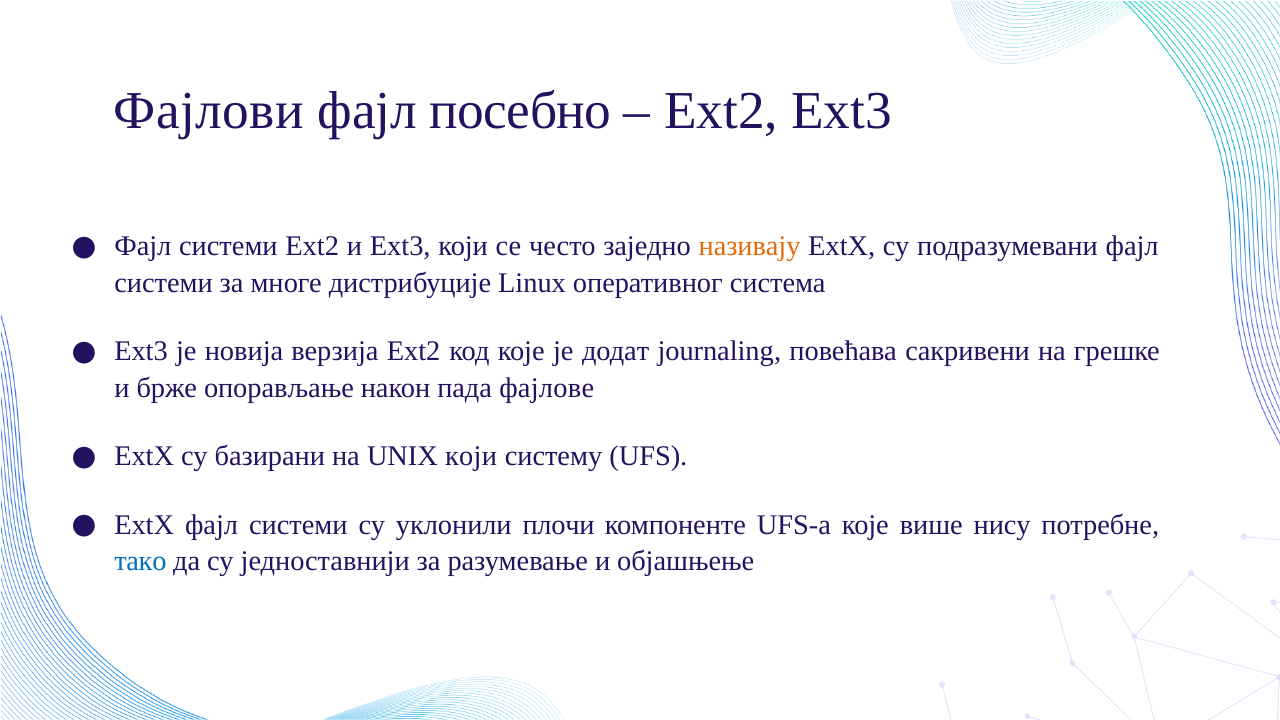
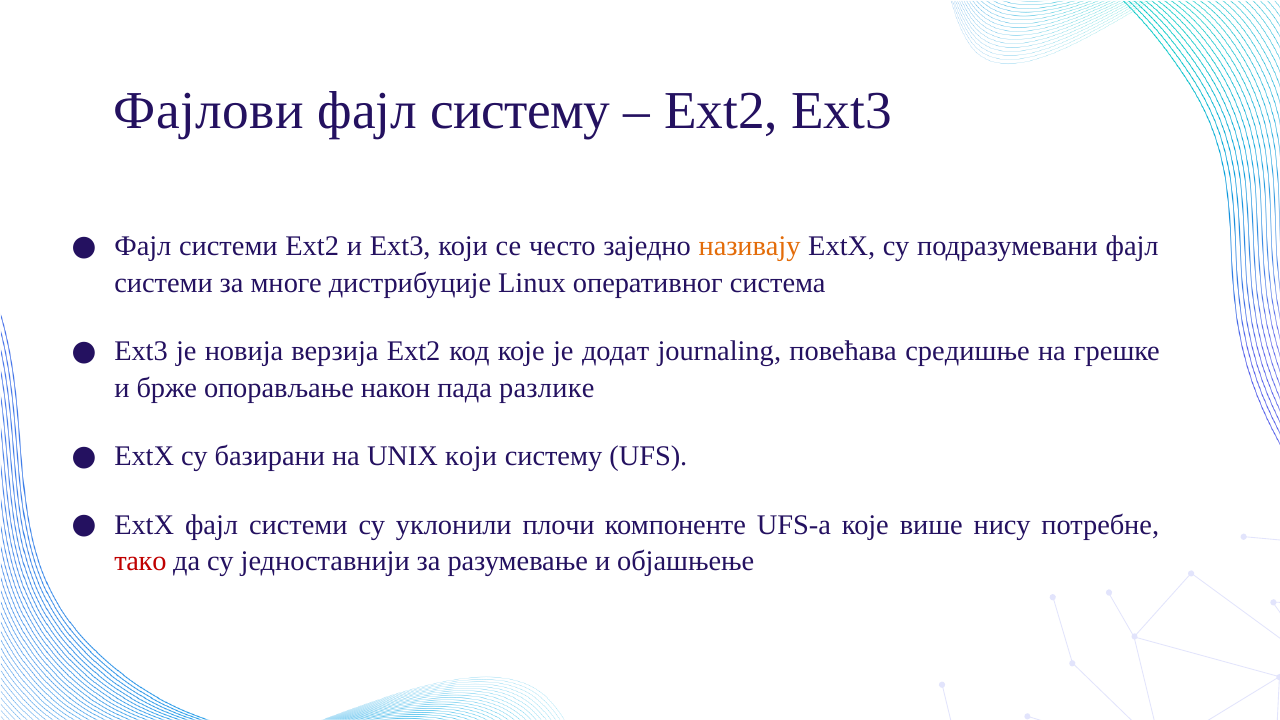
фајл посебно: посебно -> систему (520, 111)
сакривени: сакривени -> средишње (968, 351)
фајлове: фајлове -> разлике (547, 388)
тако colour: blue -> red (140, 561)
